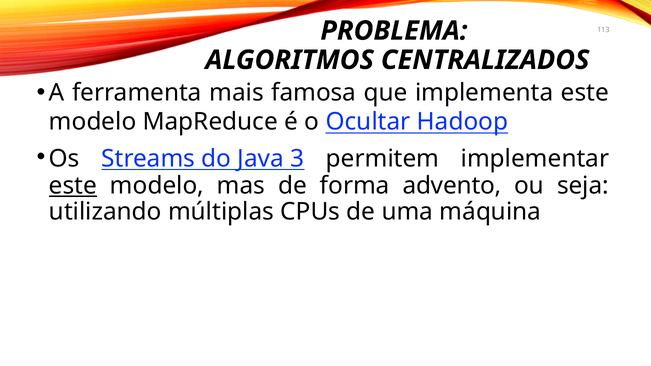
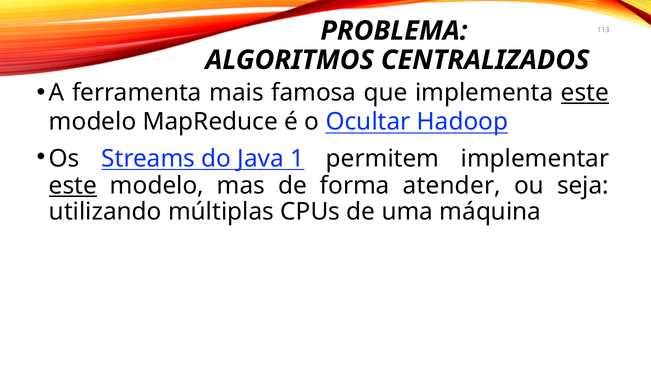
este underline: none -> present (585, 93)
3: 3 -> 1 (297, 159)
advento: advento -> atender (452, 186)
